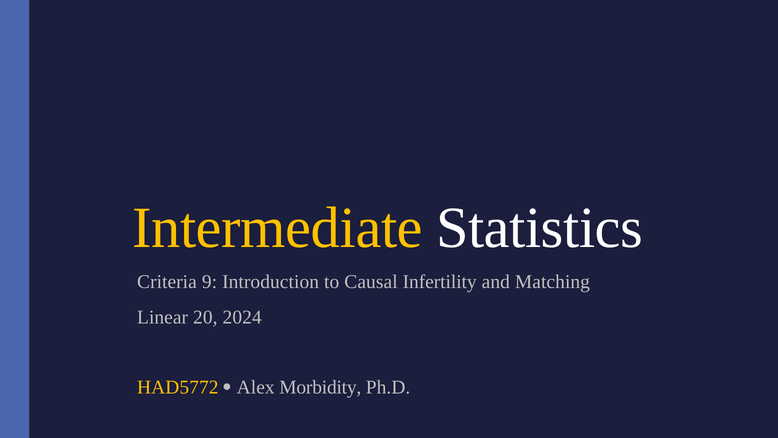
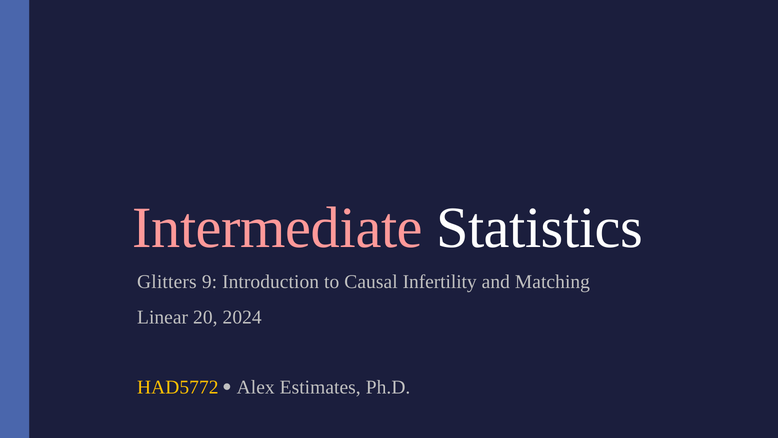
Intermediate colour: yellow -> pink (277, 228)
Criteria: Criteria -> Glitters (167, 282)
Morbidity: Morbidity -> Estimates (320, 387)
